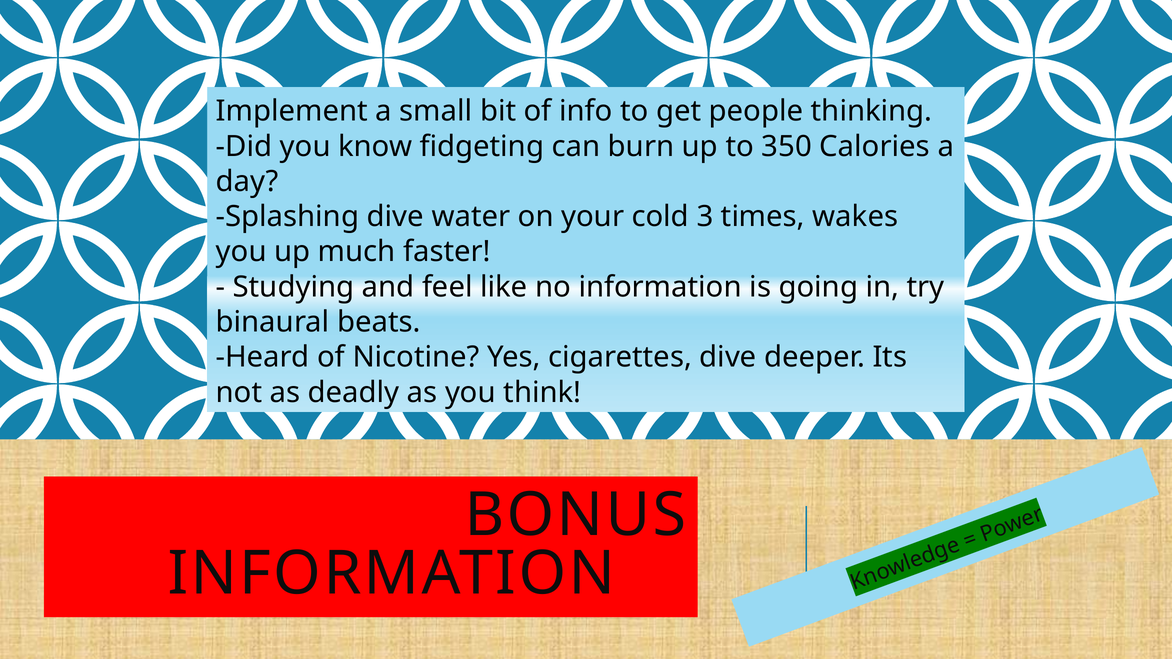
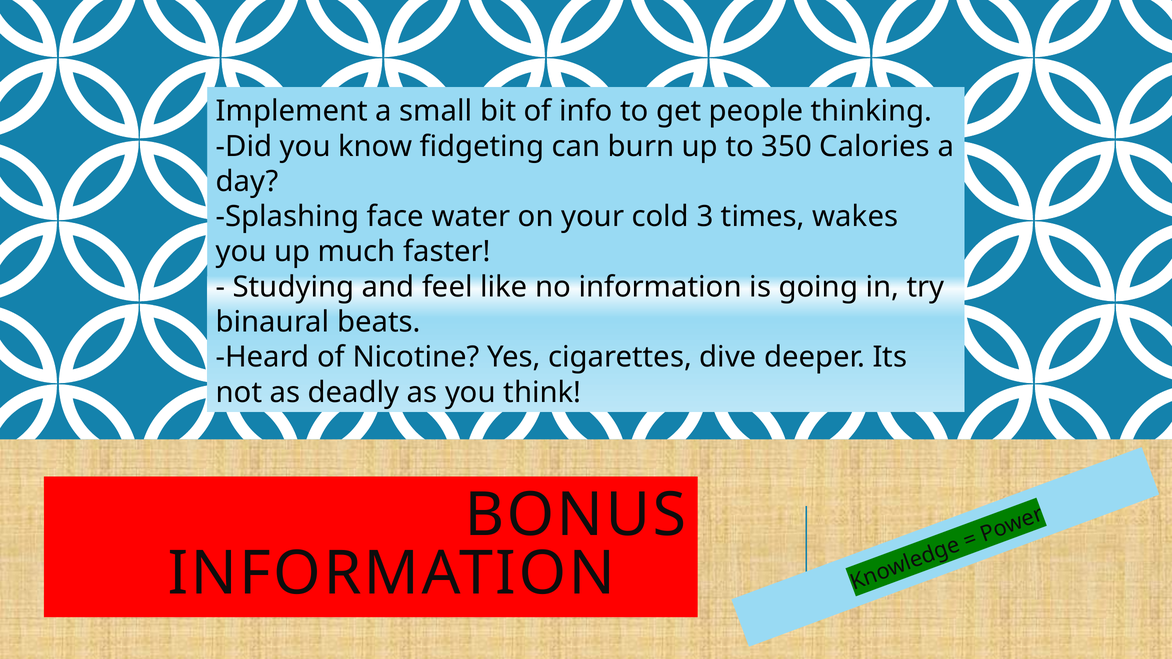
Splashing dive: dive -> face (395, 217)
